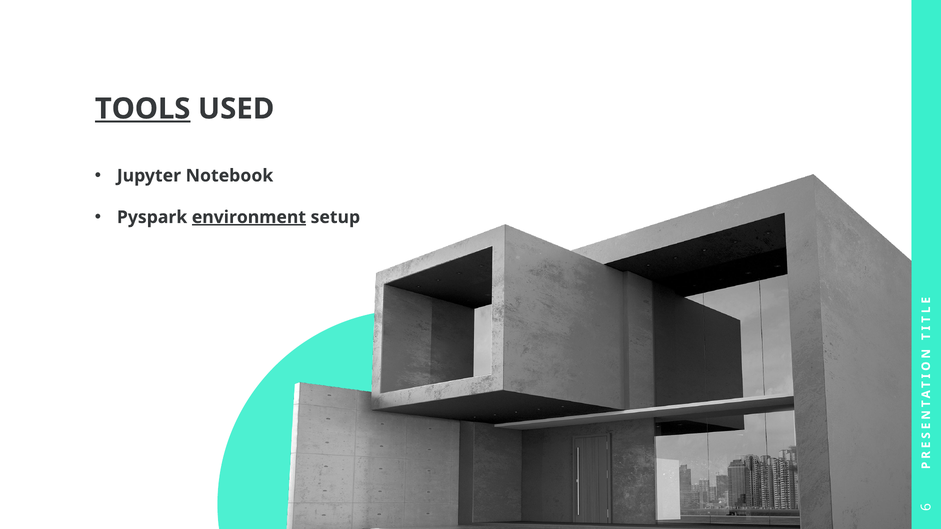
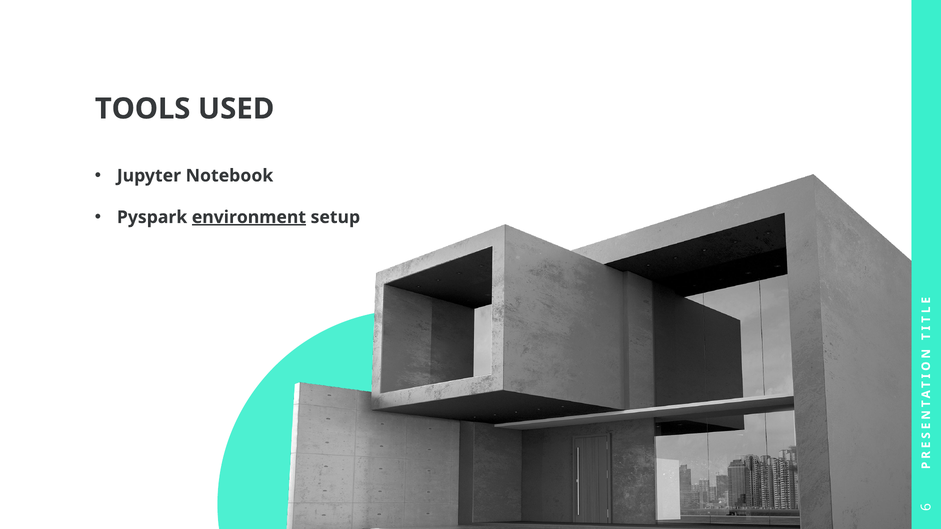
TOOLS underline: present -> none (143, 109)
